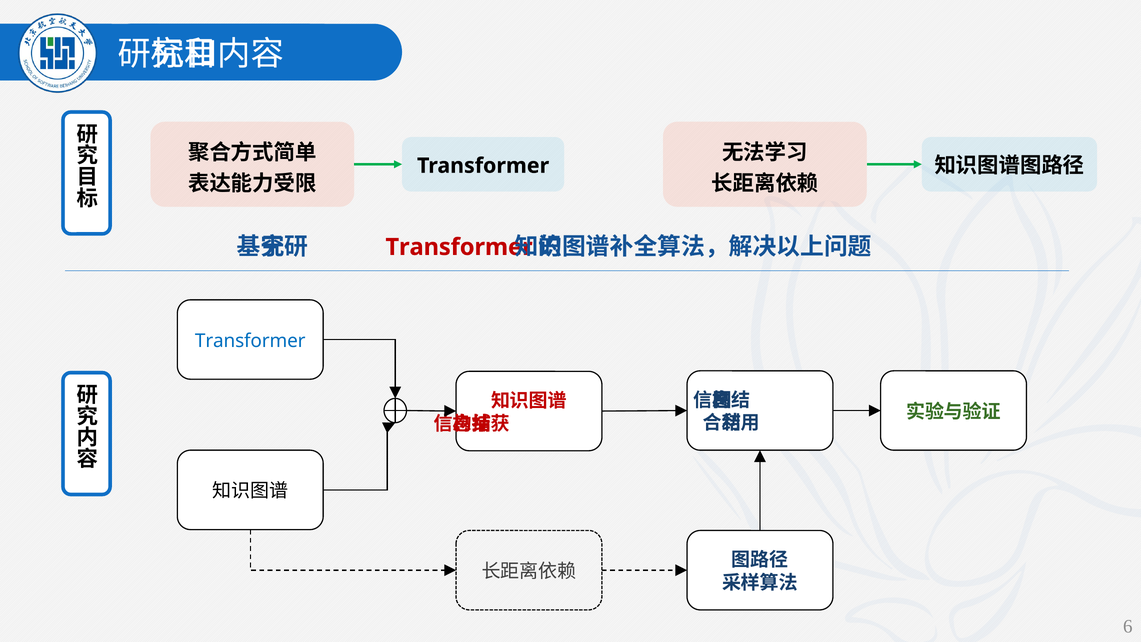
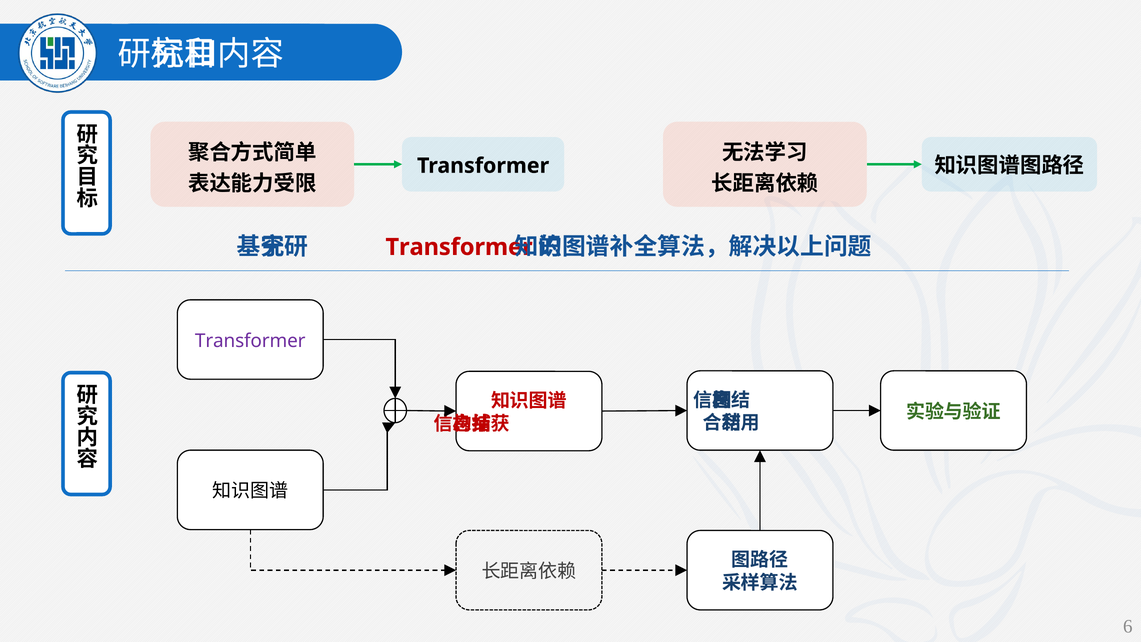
Transformer colour: blue -> purple (250, 341)
